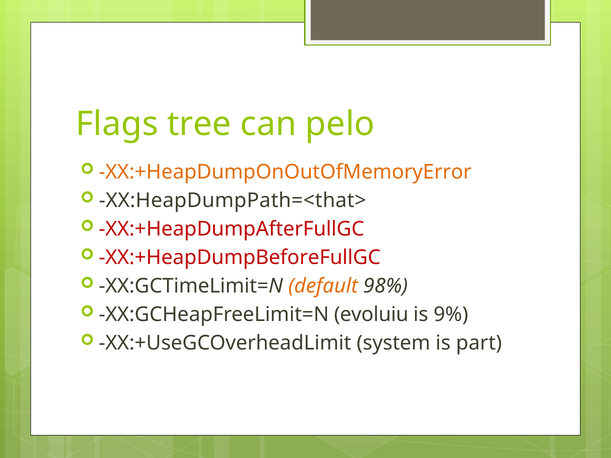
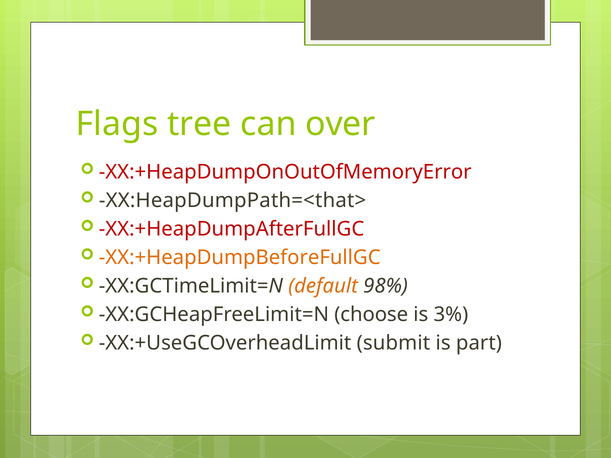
pelo: pelo -> over (340, 124)
XX:+HeapDumpOnOutOfMemoryError colour: orange -> red (285, 172)
XX:+HeapDumpBeforeFullGC colour: red -> orange (240, 257)
evoluiu: evoluiu -> choose (371, 315)
9%: 9% -> 3% (451, 315)
system: system -> submit (393, 343)
